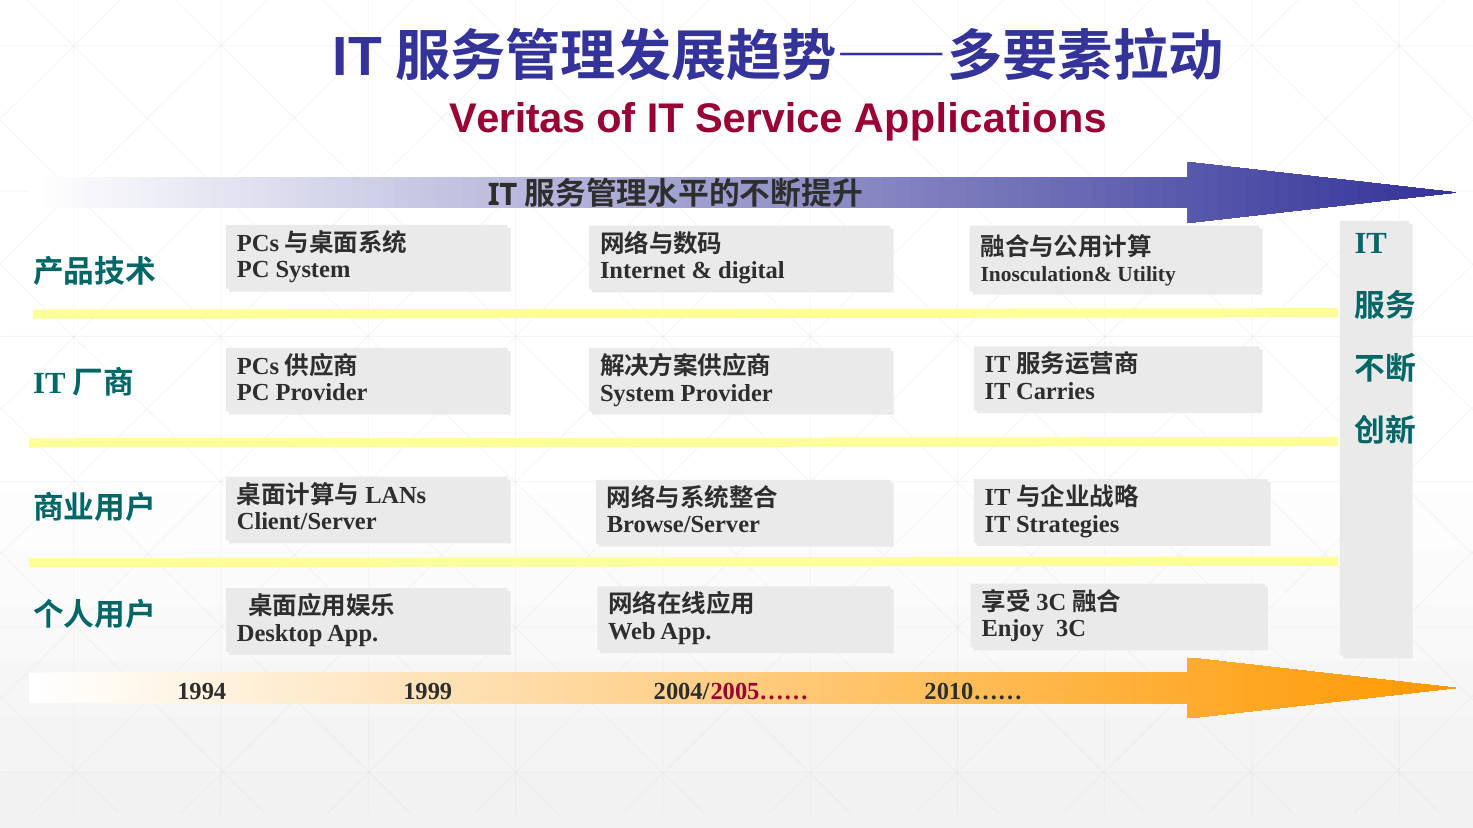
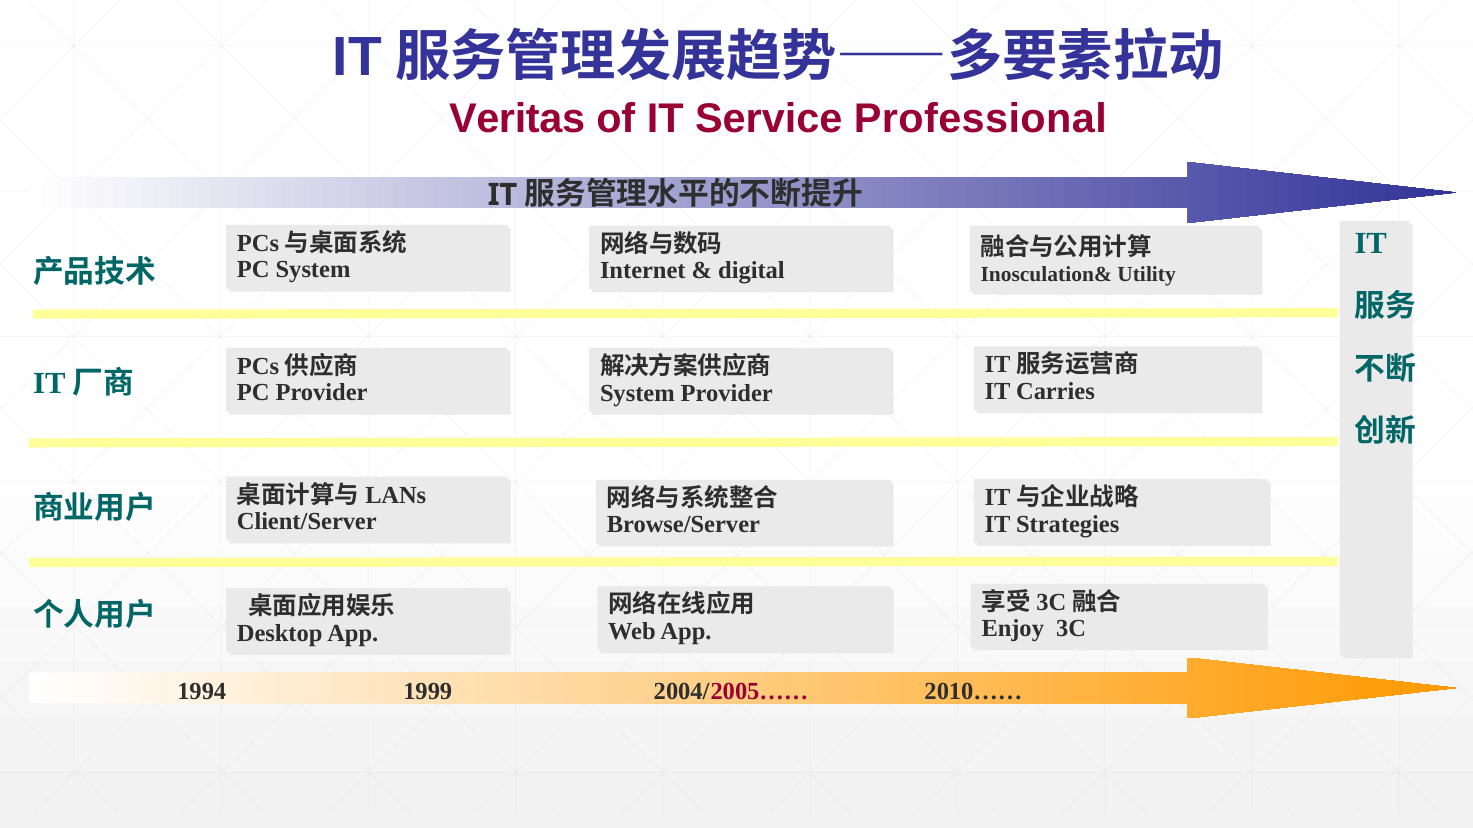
Applications: Applications -> Professional (980, 119)
